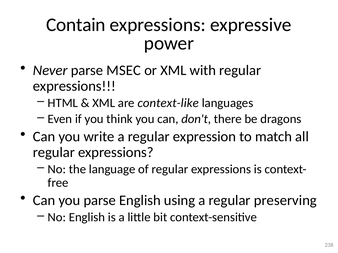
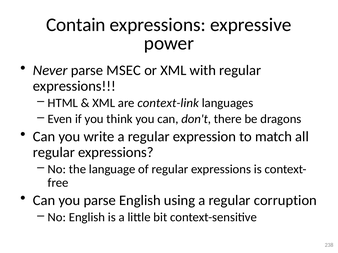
context-like: context-like -> context-link (168, 103)
preserving: preserving -> corruption (285, 201)
